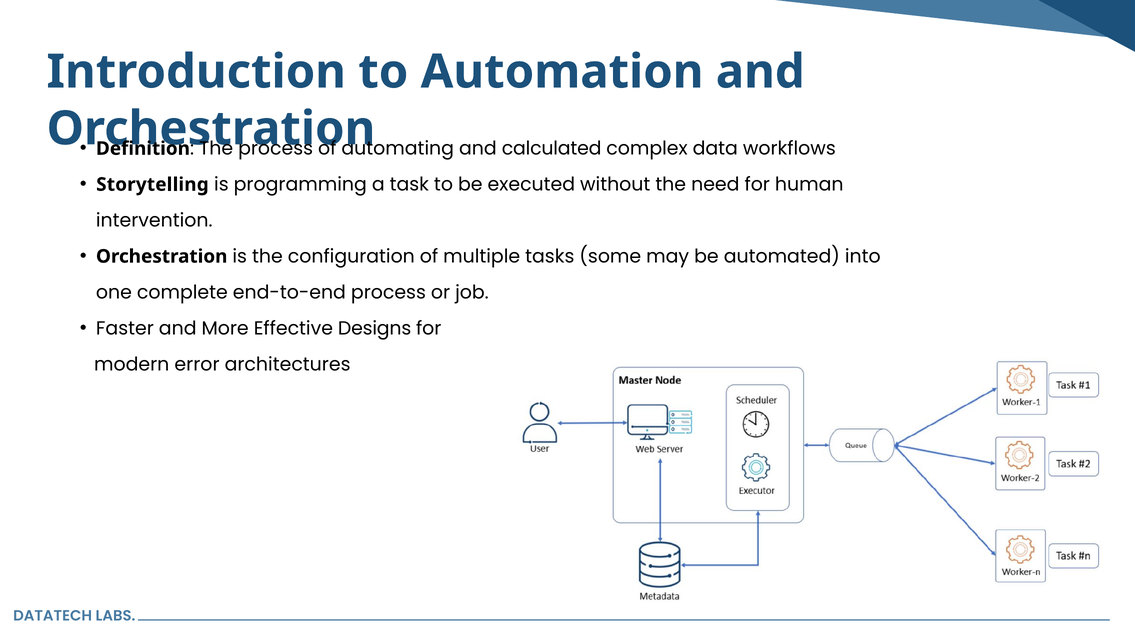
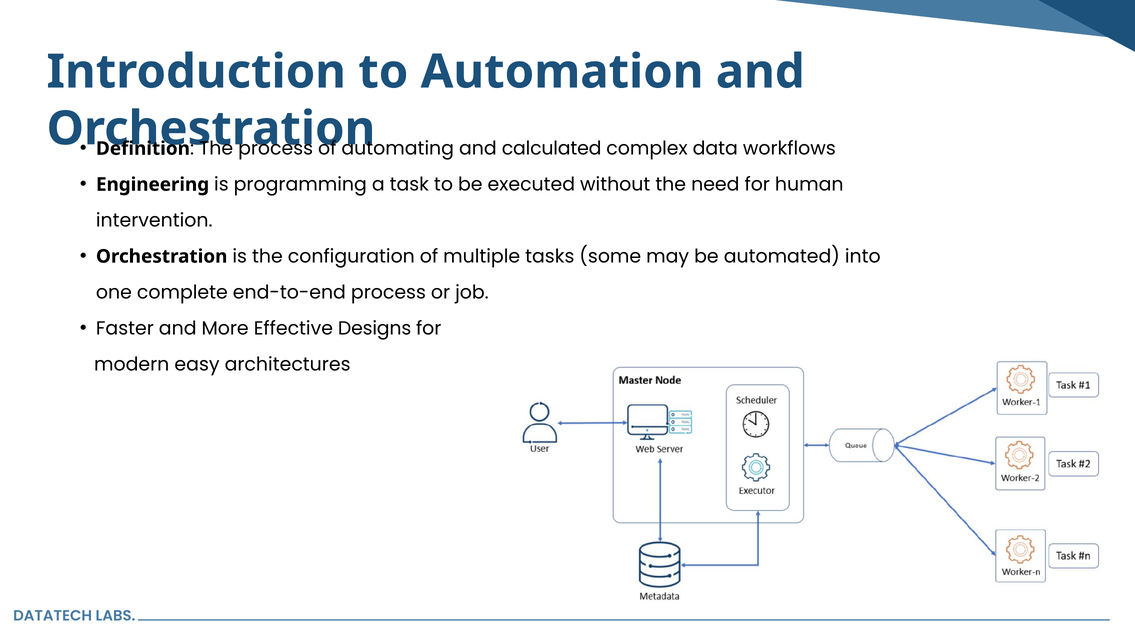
Storytelling: Storytelling -> Engineering (153, 184)
error: error -> easy (197, 364)
